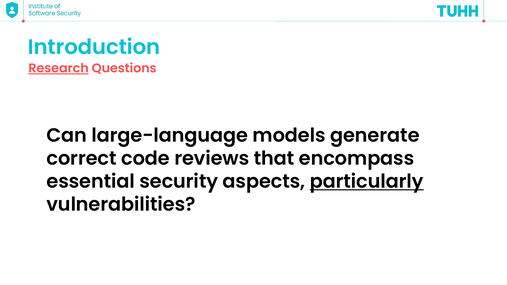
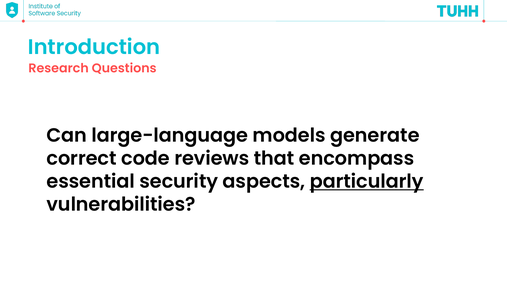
Research underline: present -> none (59, 68)
